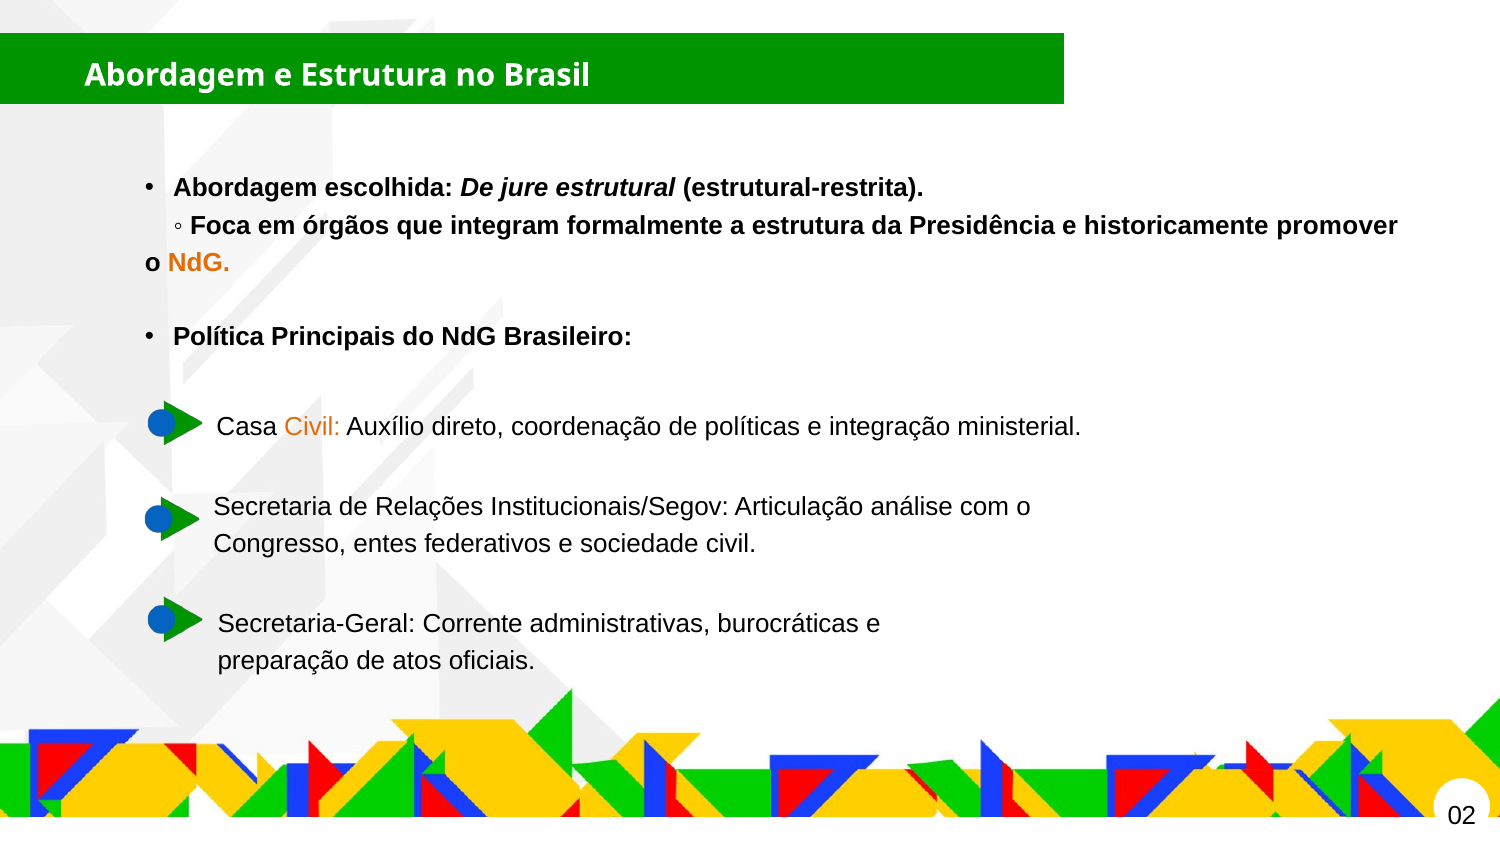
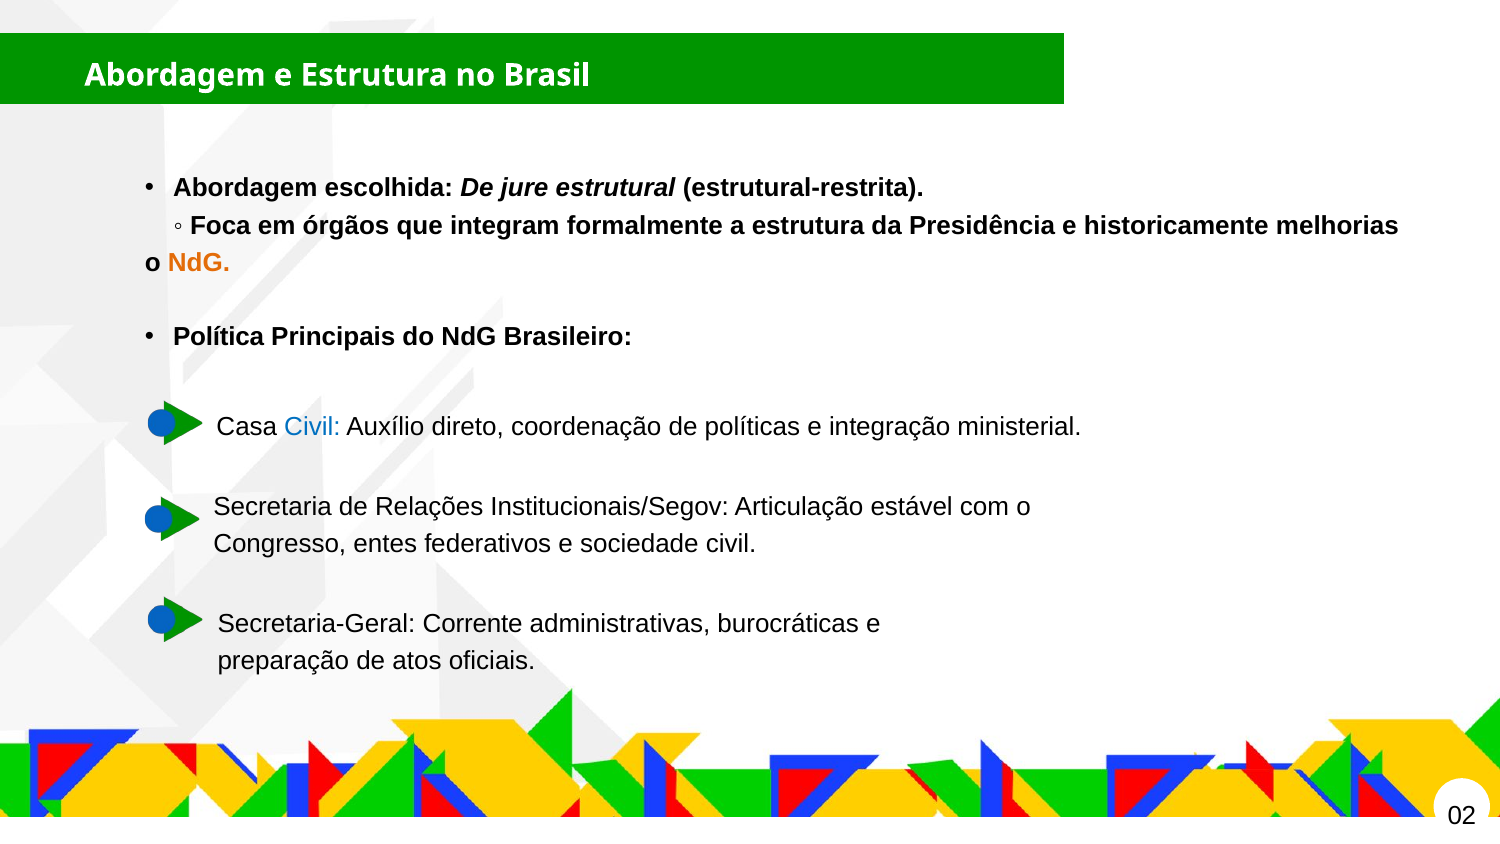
promover: promover -> melhorias (1337, 225)
Civil colour: orange -> blue (312, 427)
análise: análise -> estável (912, 506)
